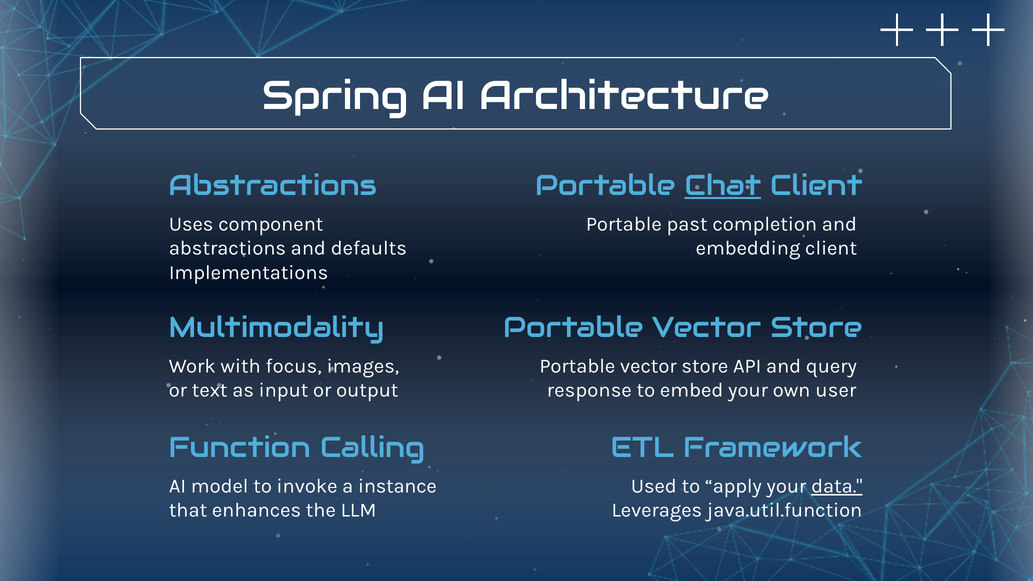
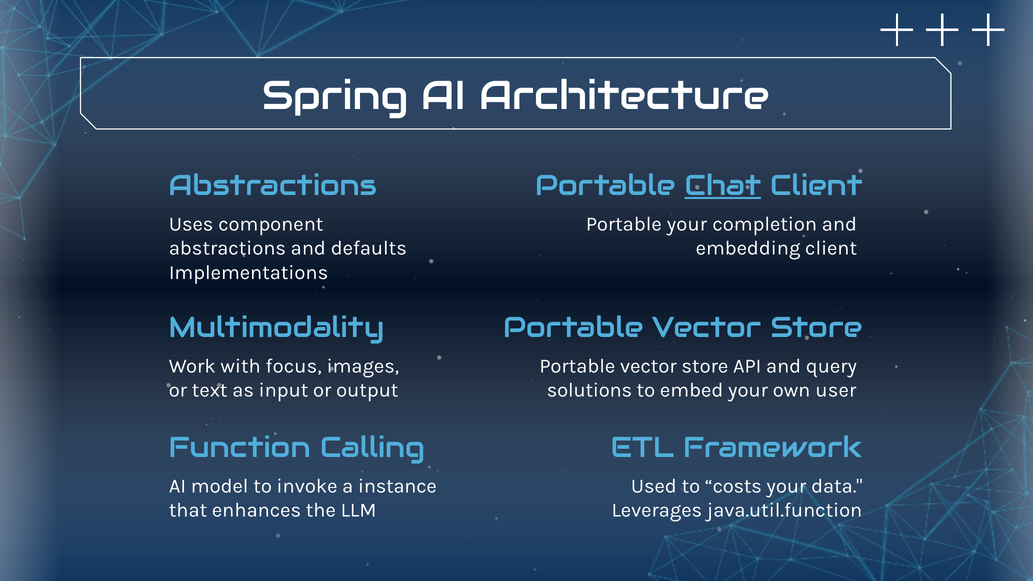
Portable past: past -> your (687, 224)
response: response -> solutions (589, 390)
apply: apply -> costs (733, 486)
data underline: present -> none (837, 486)
